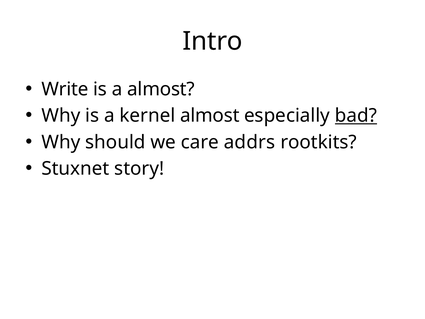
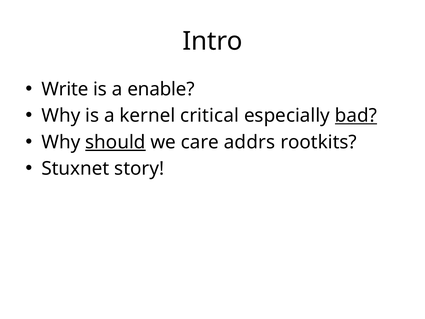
a almost: almost -> enable (161, 89)
kernel almost: almost -> critical (210, 116)
should underline: none -> present (115, 142)
